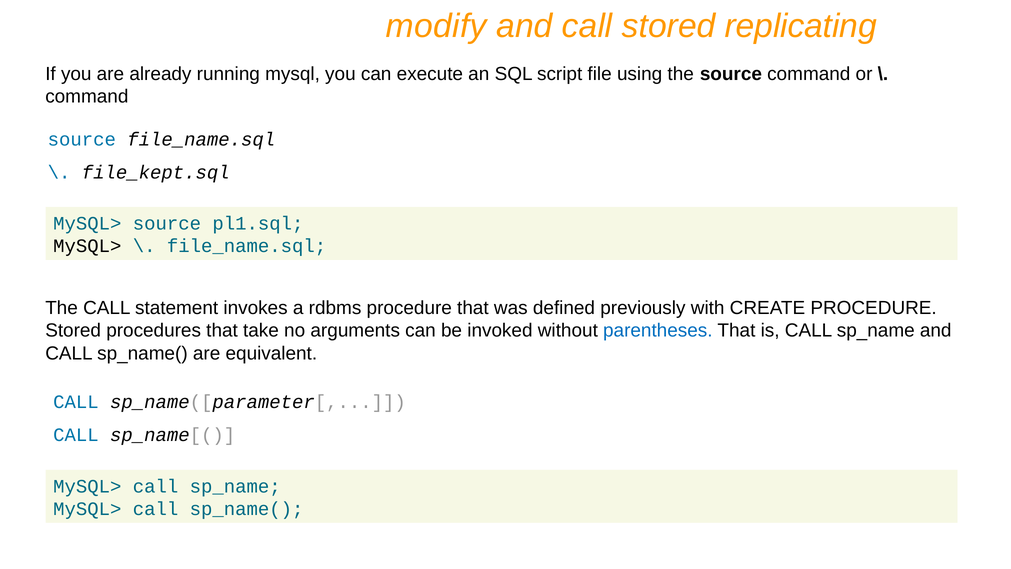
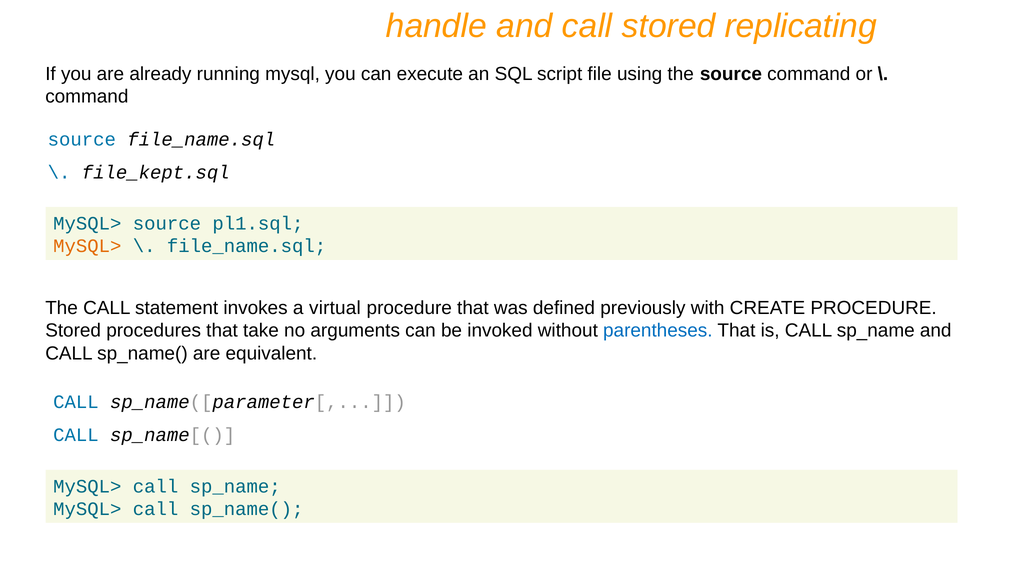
modify: modify -> handle (436, 26)
MySQL> colour: black -> orange (87, 246)
rdbms: rdbms -> virtual (335, 308)
